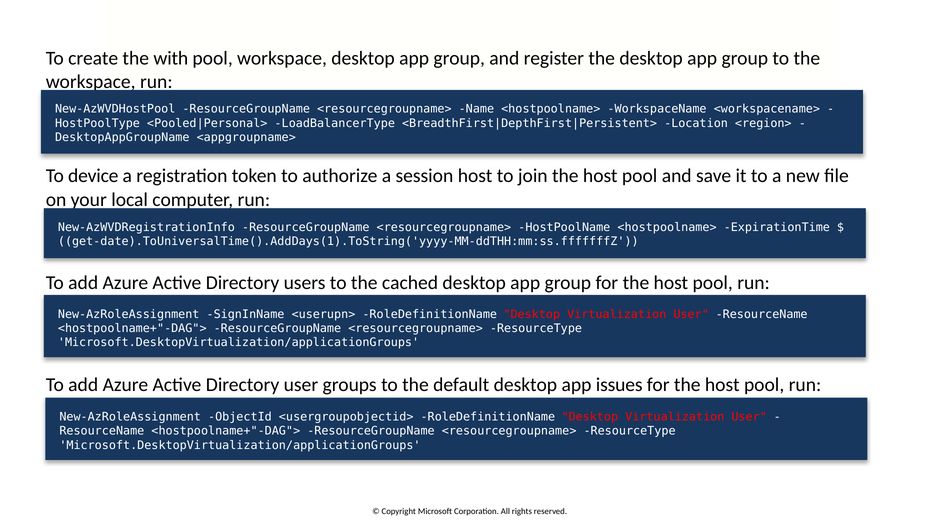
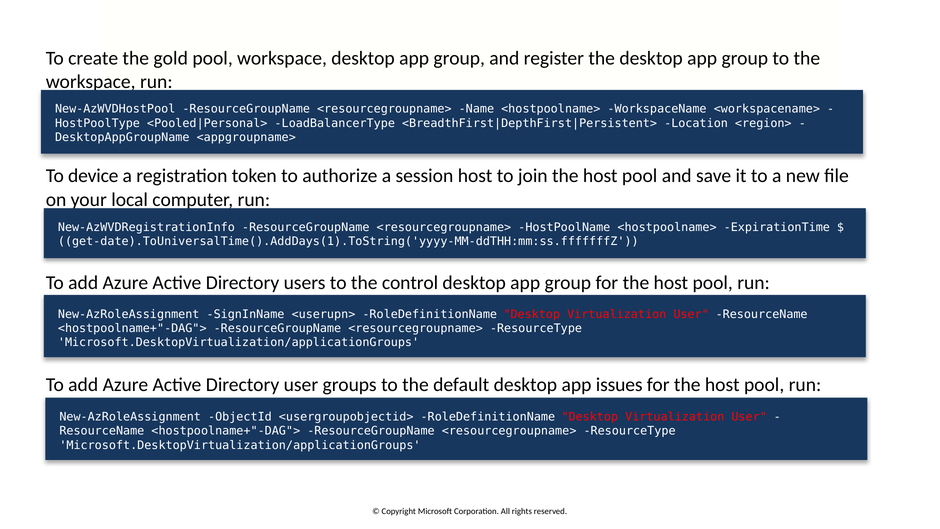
with: with -> gold (171, 58)
cached: cached -> control (410, 282)
